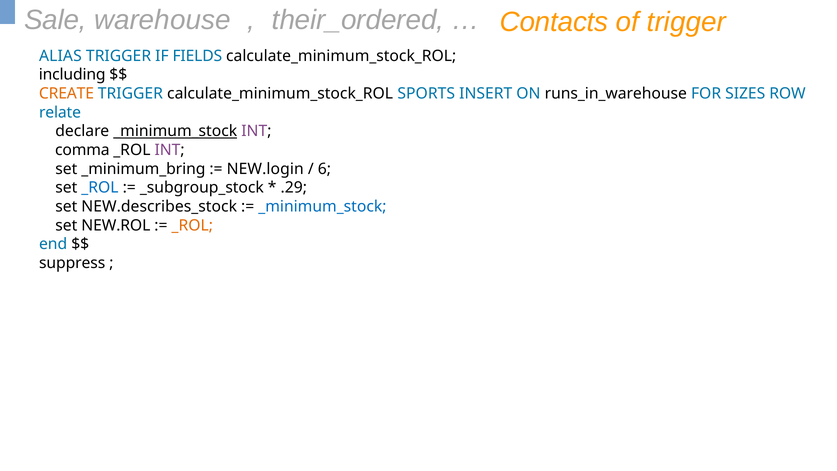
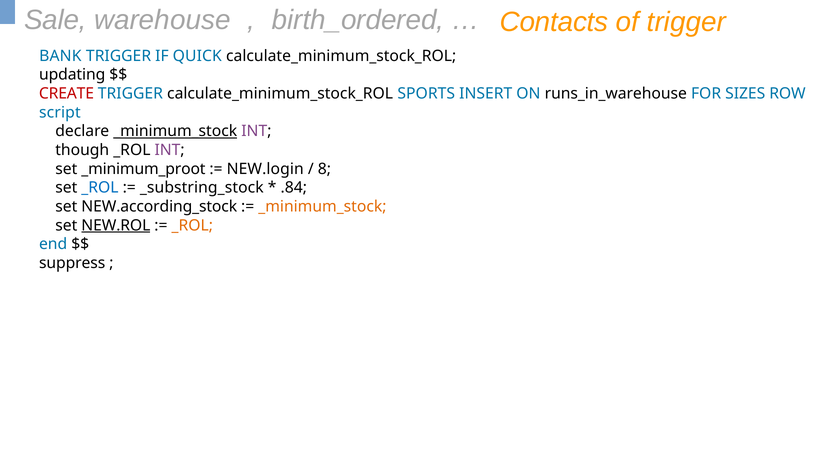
their_ordered: their_ordered -> birth_ordered (358, 20)
ALIAS: ALIAS -> BANK (60, 56)
FIELDS: FIELDS -> QUICK (197, 56)
including: including -> updating (72, 75)
CREATE colour: orange -> red (66, 94)
relate: relate -> script (60, 112)
comma: comma -> though (82, 150)
_minimum_bring: _minimum_bring -> _minimum_proot (143, 169)
6: 6 -> 8 (324, 169)
_subgroup_stock: _subgroup_stock -> _substring_stock (202, 188)
.29: .29 -> .84 (294, 188)
NEW.describes_stock: NEW.describes_stock -> NEW.according_stock (159, 207)
_minimum_stock colour: blue -> orange (322, 207)
NEW.ROL underline: none -> present (116, 225)
